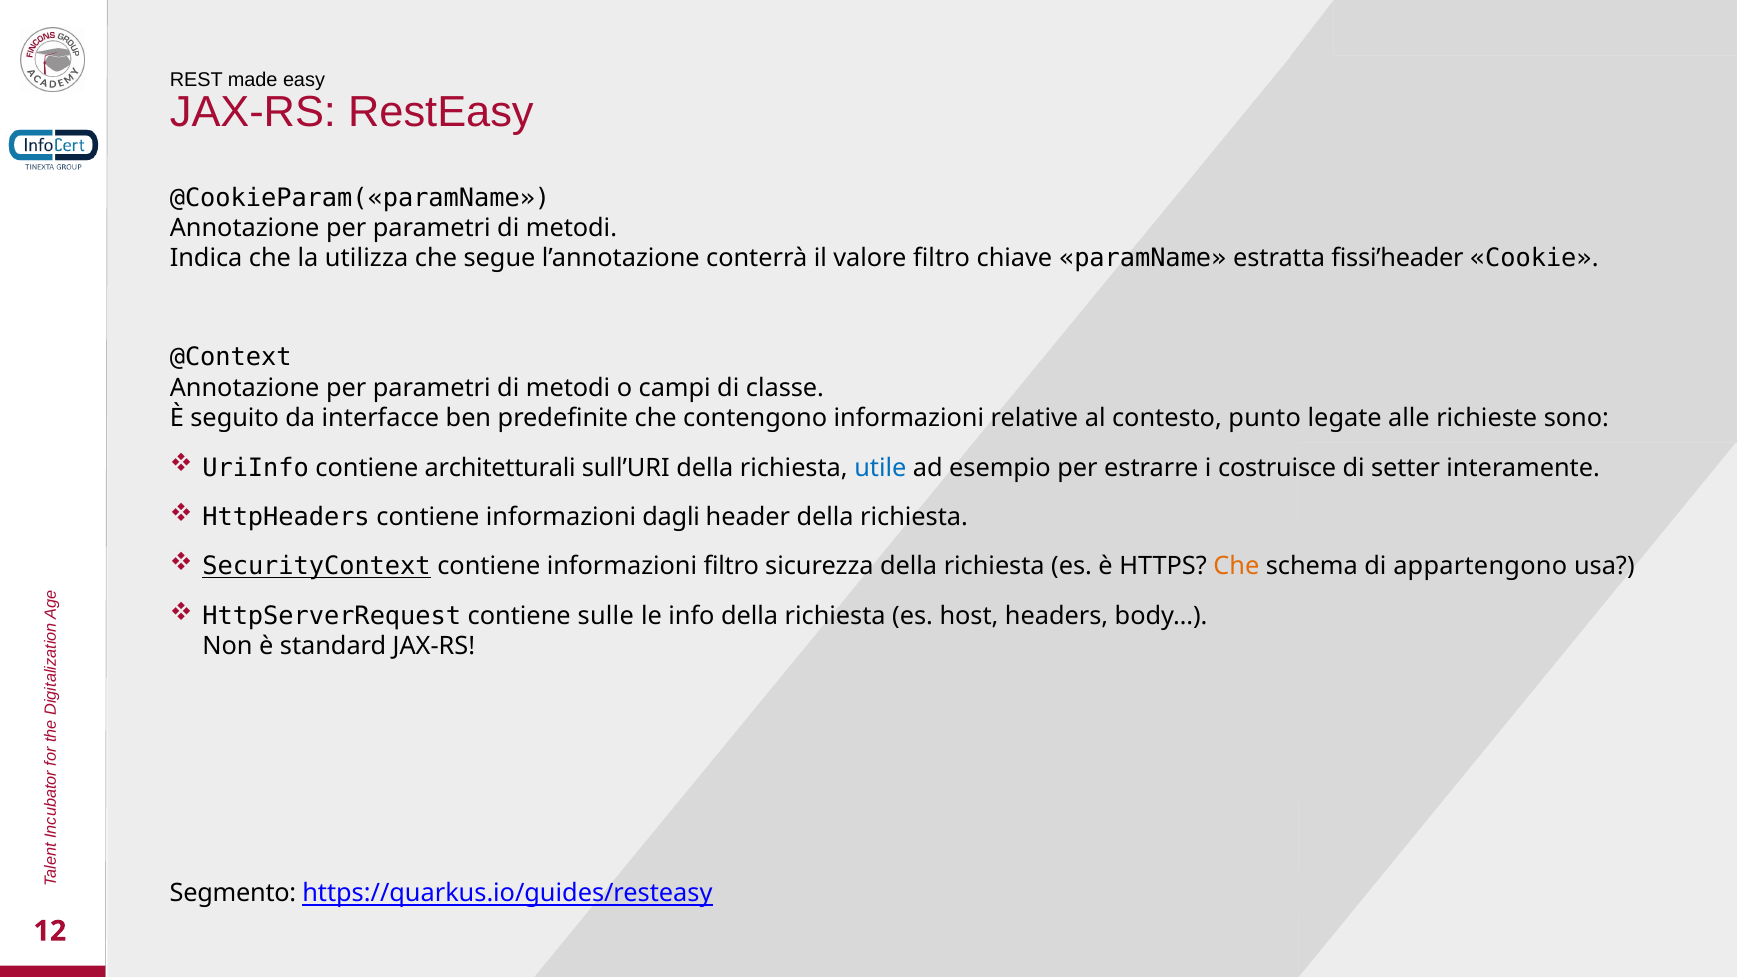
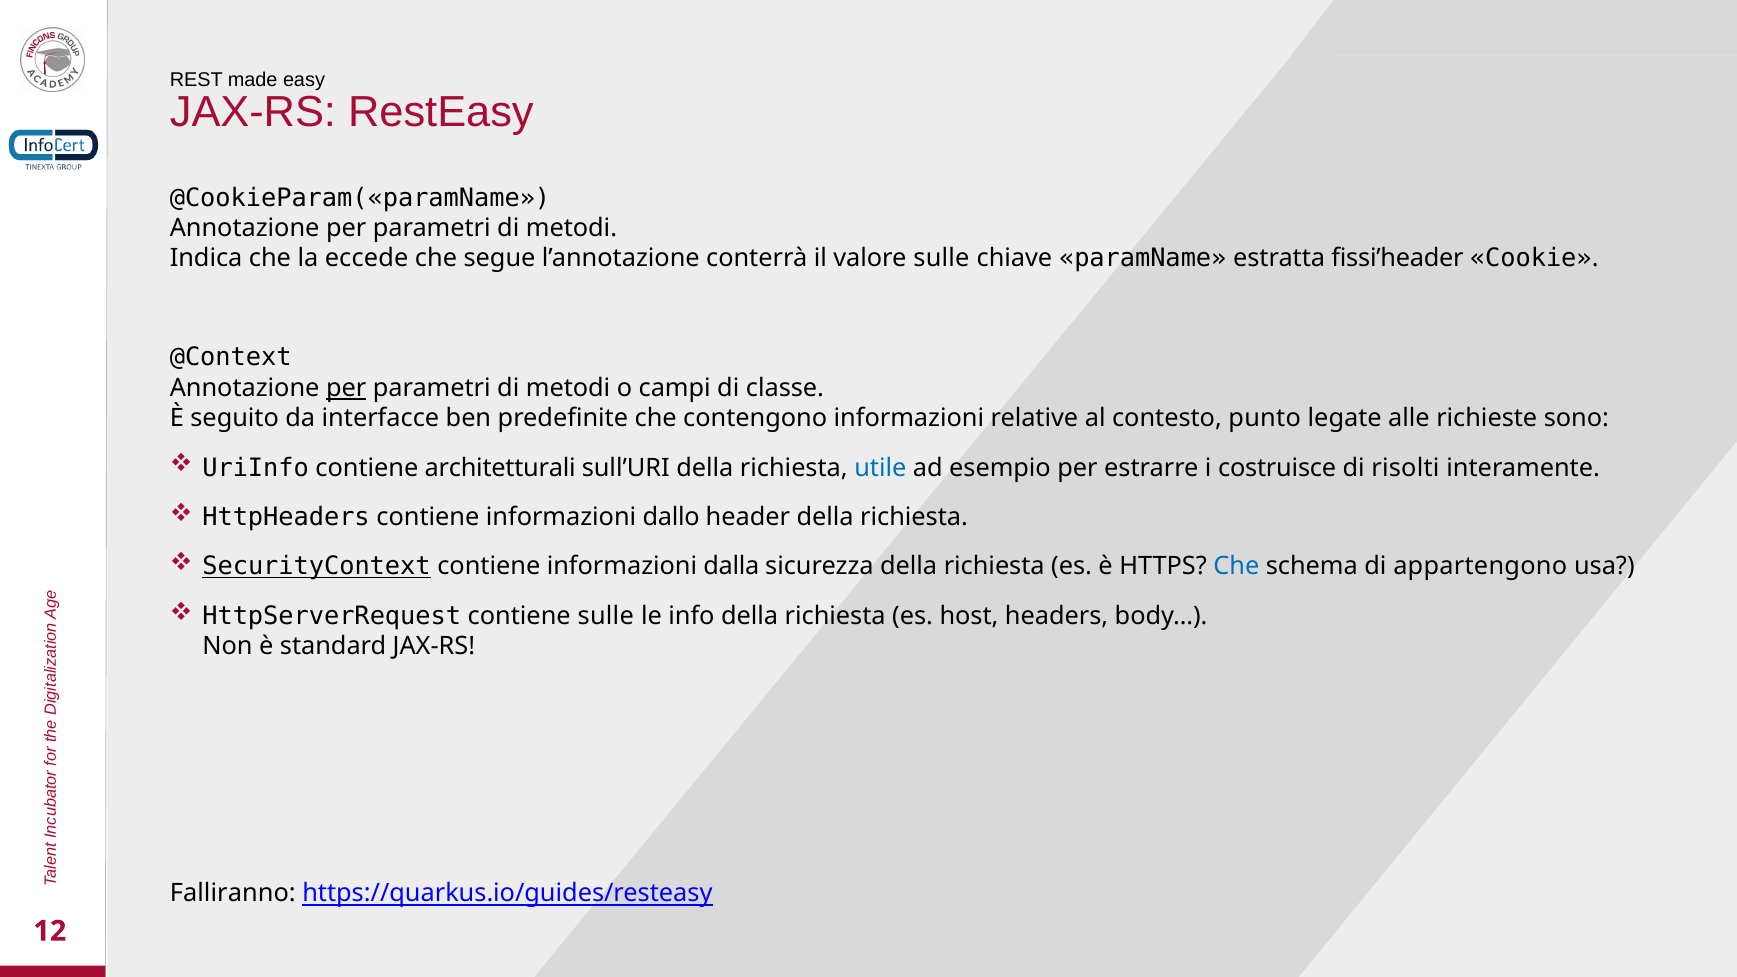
utilizza: utilizza -> eccede (367, 259)
valore filtro: filtro -> sulle (941, 259)
per underline: none -> present (346, 388)
setter: setter -> risolti (1405, 468)
dagli: dagli -> dallo (671, 517)
informazioni filtro: filtro -> dalla (731, 567)
Che colour: orange -> blue (1236, 567)
Segmento: Segmento -> Falliranno (233, 893)
